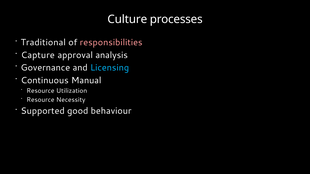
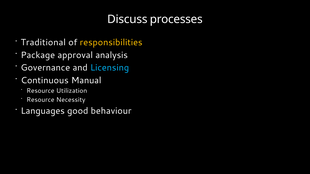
Culture: Culture -> Discuss (127, 19)
responsibilities colour: pink -> yellow (111, 43)
Capture: Capture -> Package (38, 55)
Supported: Supported -> Languages (43, 111)
